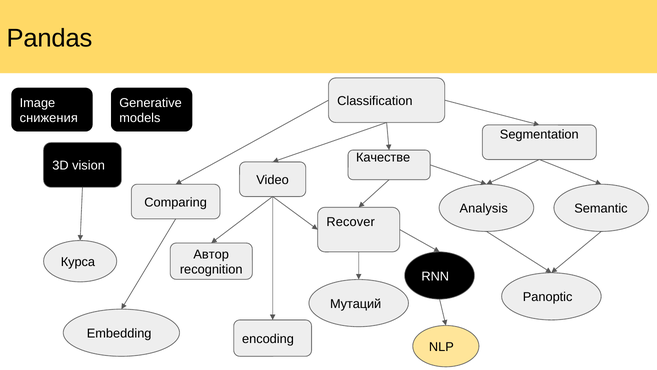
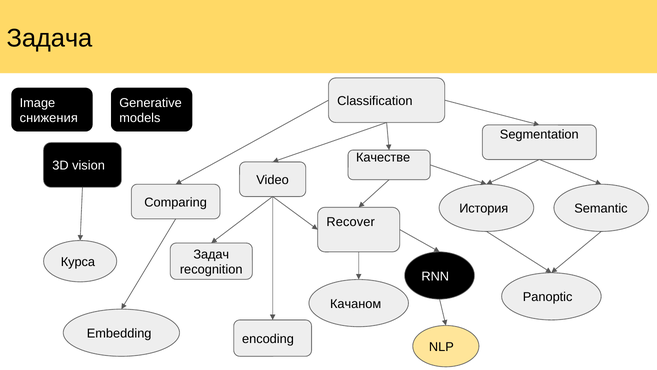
Pandas: Pandas -> Задача (49, 38)
Analysis: Analysis -> История (484, 208)
Автор: Автор -> Задач (211, 254)
Мутаций: Мутаций -> Качаном (356, 304)
